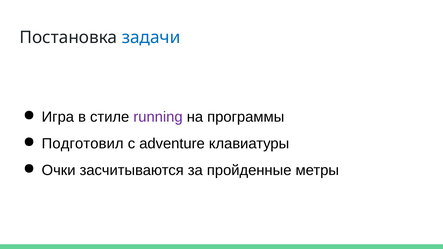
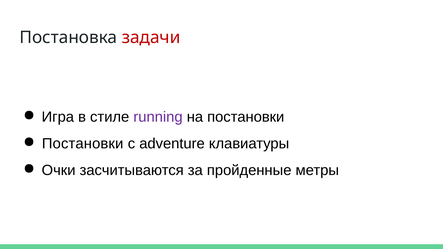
задачи colour: blue -> red (151, 38)
на программы: программы -> постановки (246, 117)
Подготовил: Подготовил -> Постановки (83, 144)
